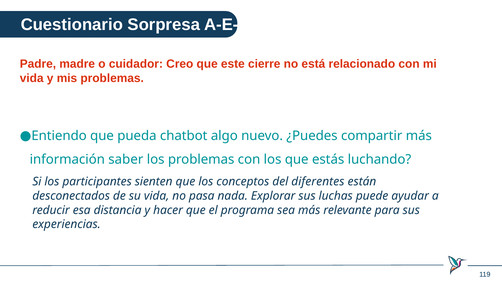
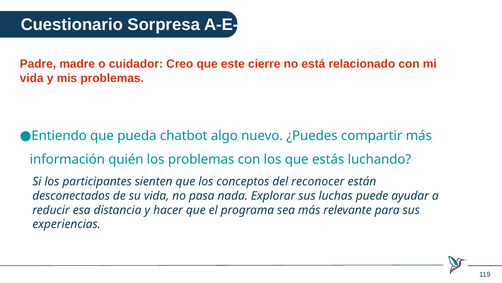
saber: saber -> quién (126, 159)
diferentes: diferentes -> reconocer (318, 181)
